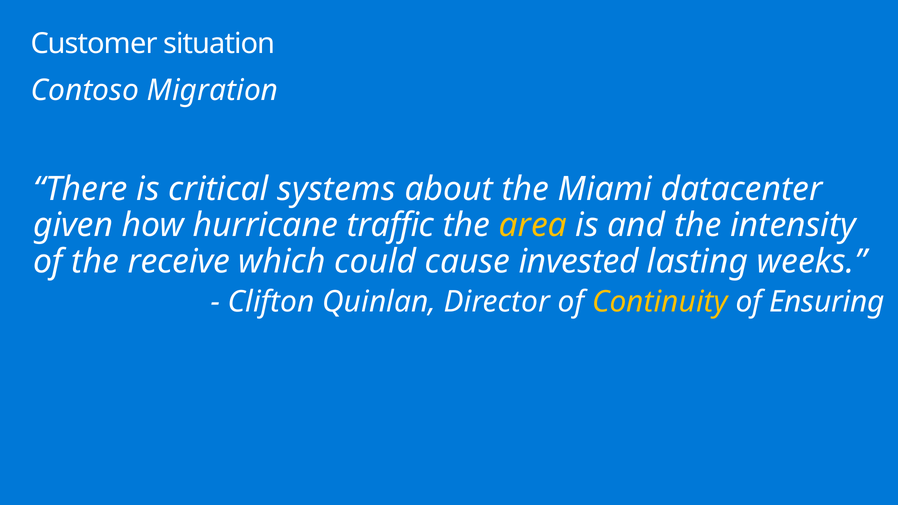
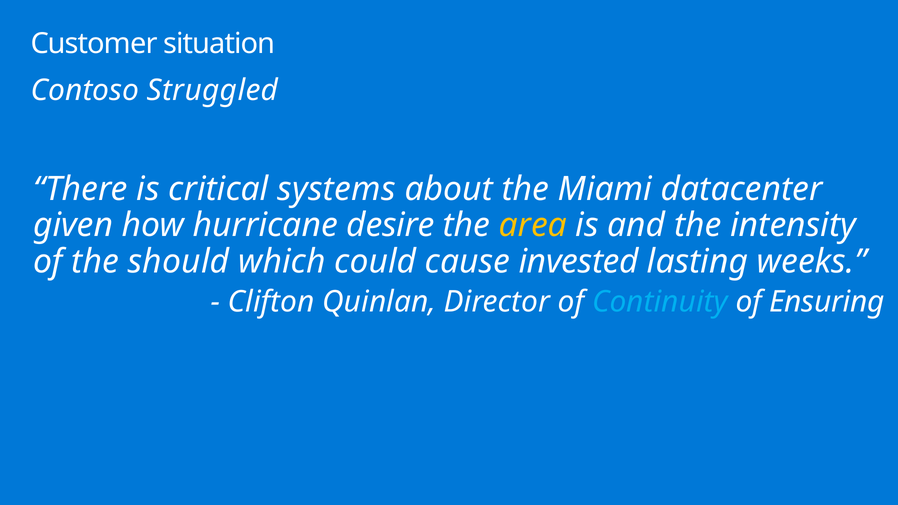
Migration: Migration -> Struggled (212, 90)
traffic: traffic -> desire (390, 225)
receive: receive -> should (179, 262)
Continuity colour: yellow -> light blue (660, 302)
